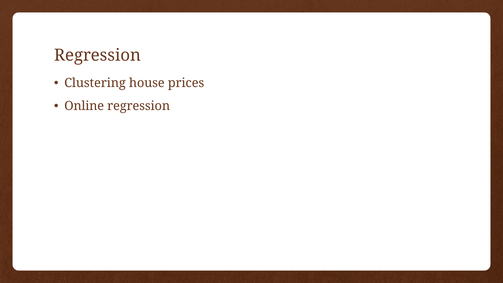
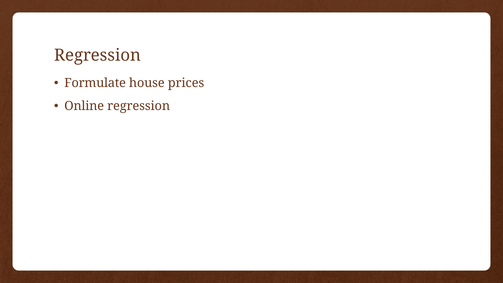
Clustering: Clustering -> Formulate (95, 83)
